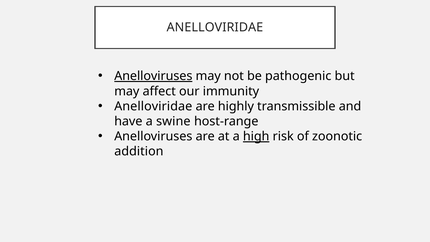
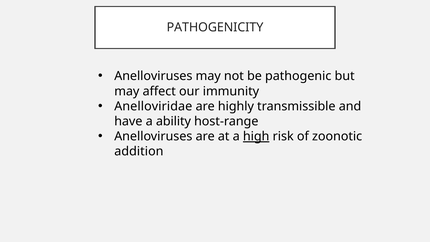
ANELLOVIRIDAE: ANELLOVIRIDAE -> PATHOGENICITY (215, 27)
Anelloviruses underline: present -> none (153, 76)
swine: swine -> ability (173, 121)
